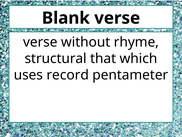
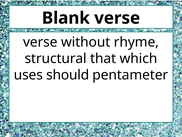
record: record -> should (68, 75)
